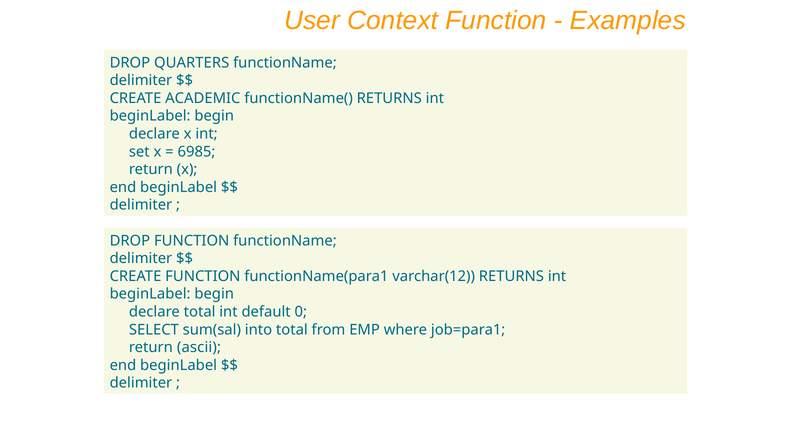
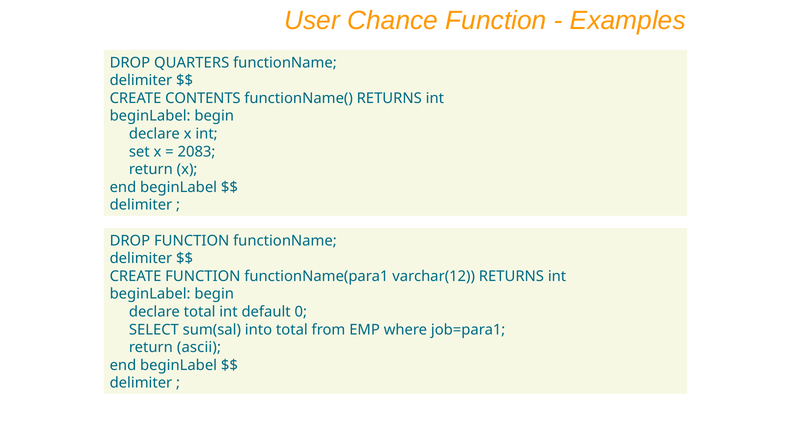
Context: Context -> Chance (393, 21)
ACADEMIC: ACADEMIC -> CONTENTS (203, 98)
6985: 6985 -> 2083 (197, 152)
